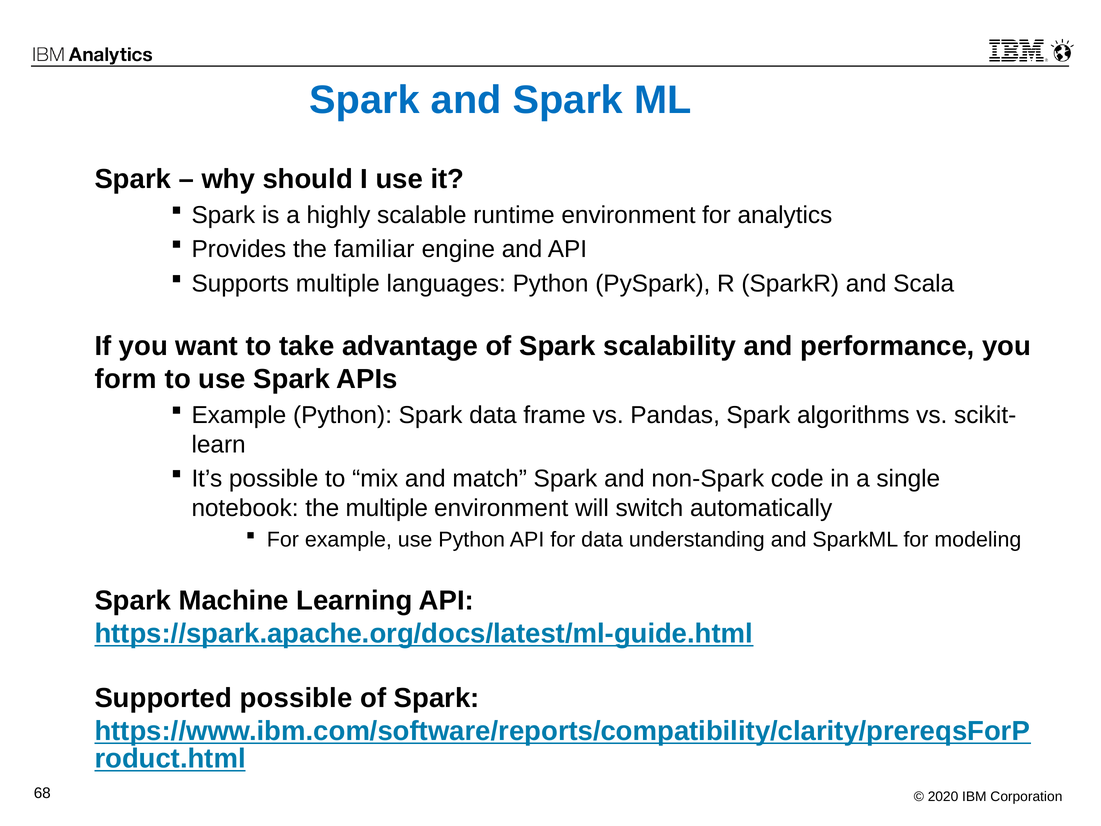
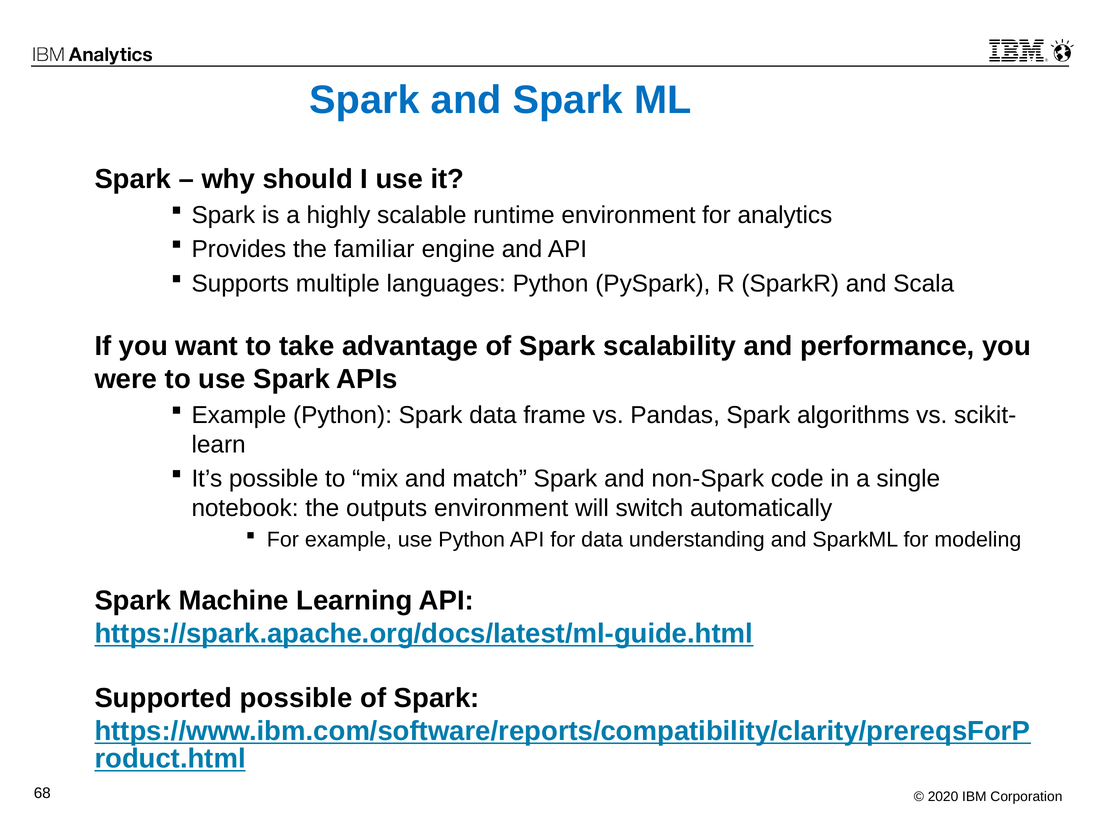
form: form -> were (126, 379)
the multiple: multiple -> outputs (387, 508)
